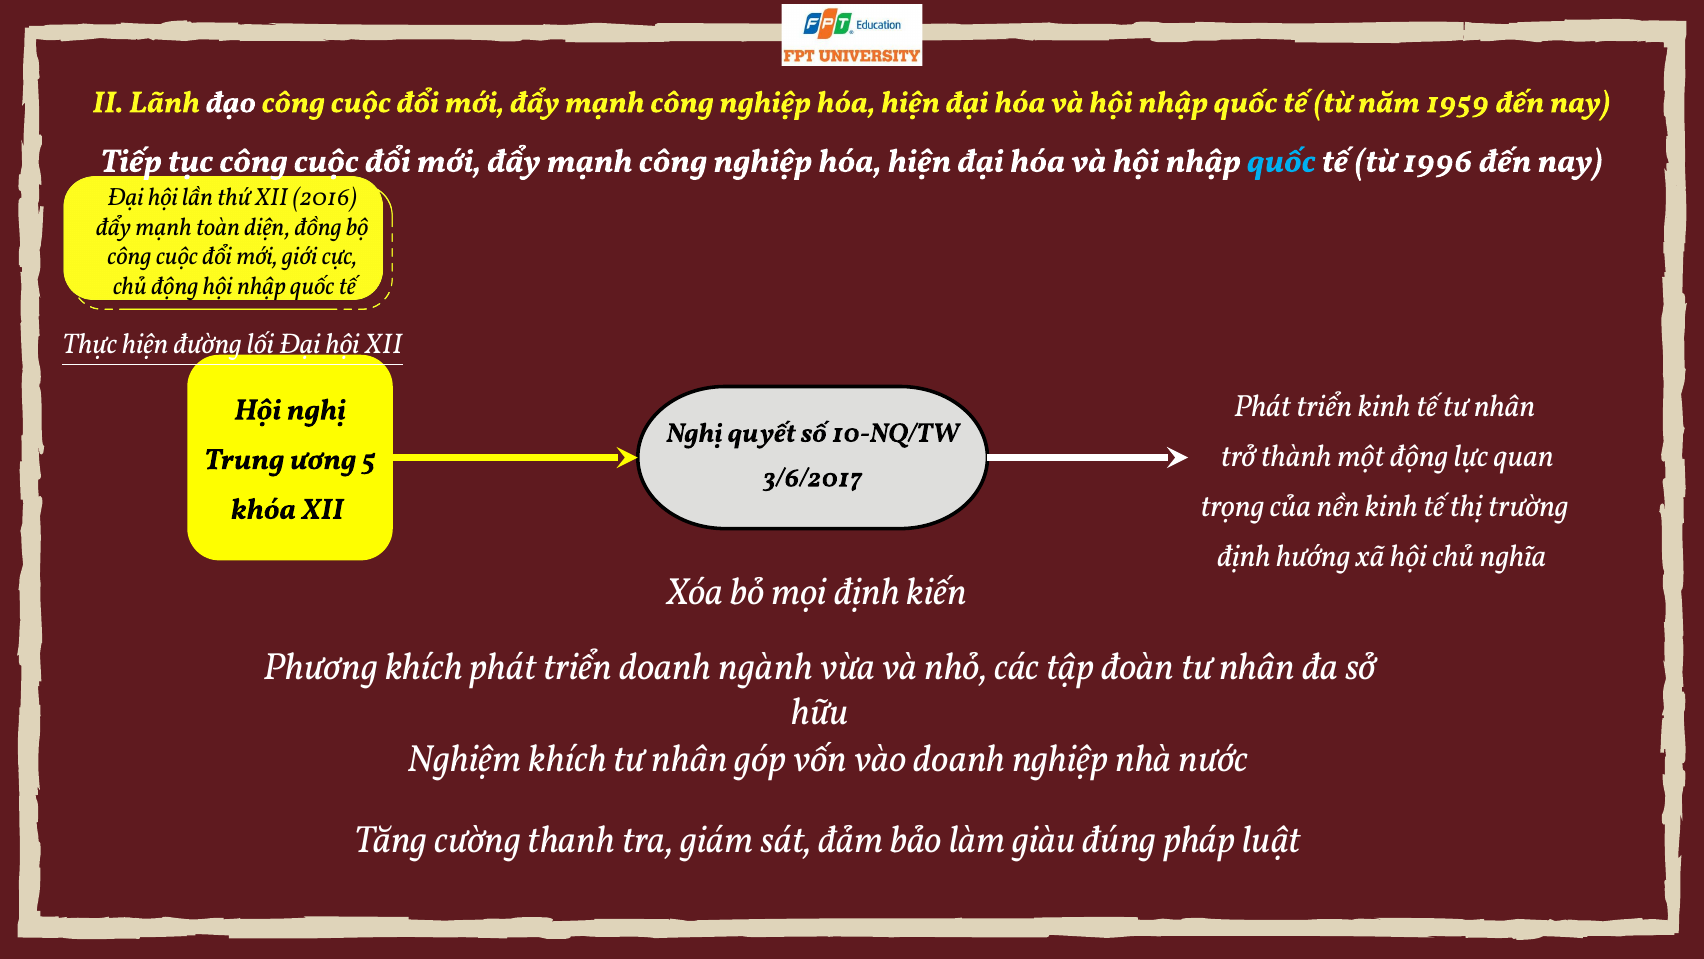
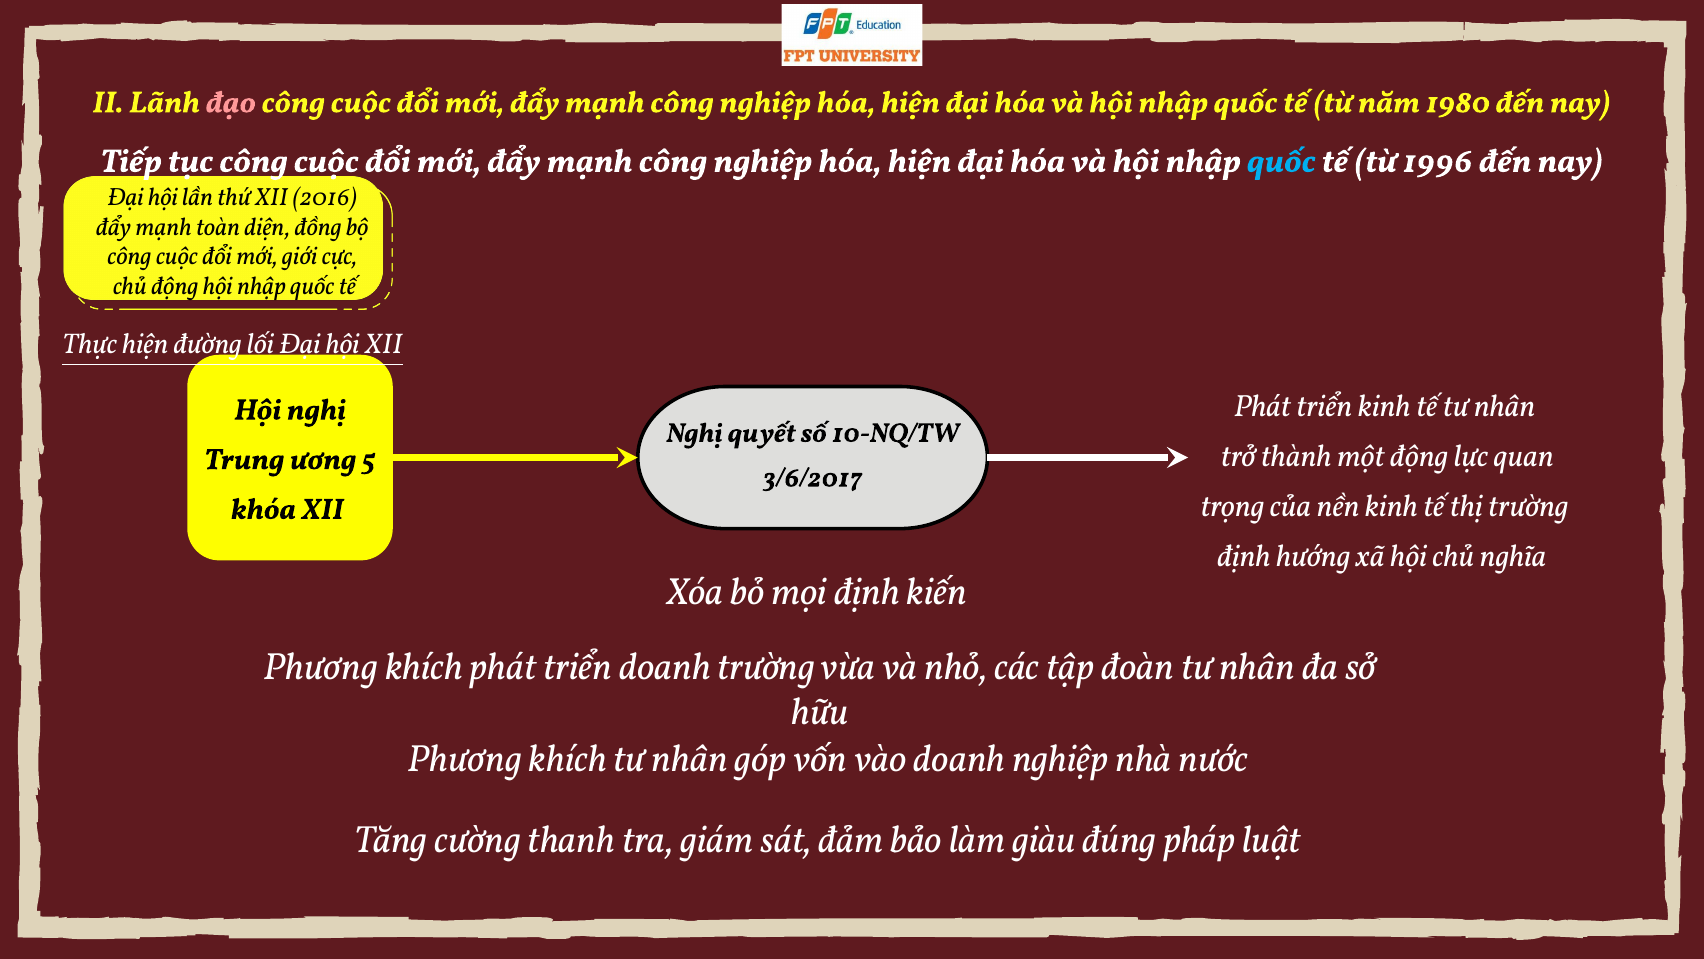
đạo colour: white -> pink (231, 102)
1959: 1959 -> 1980 (1458, 102)
doanh ngành: ngành -> trường (766, 666)
Nghiệm: Nghiệm -> Phương (465, 759)
